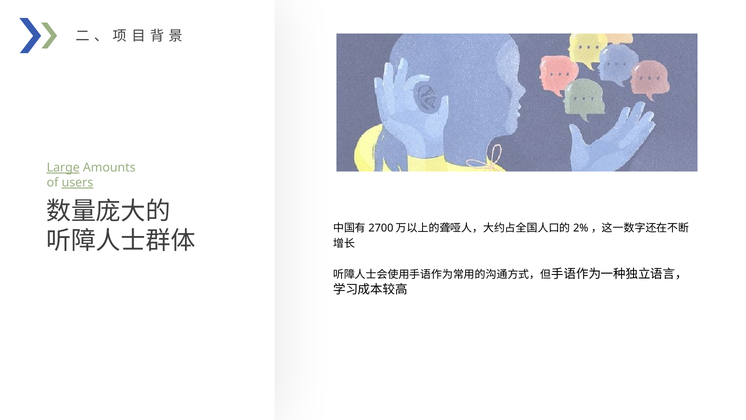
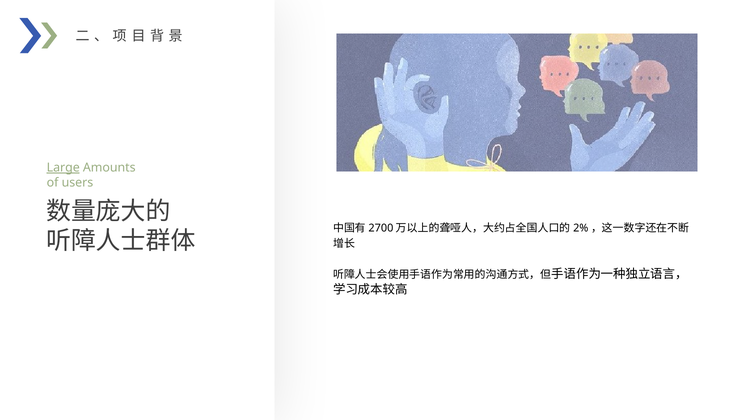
users underline: present -> none (77, 182)
